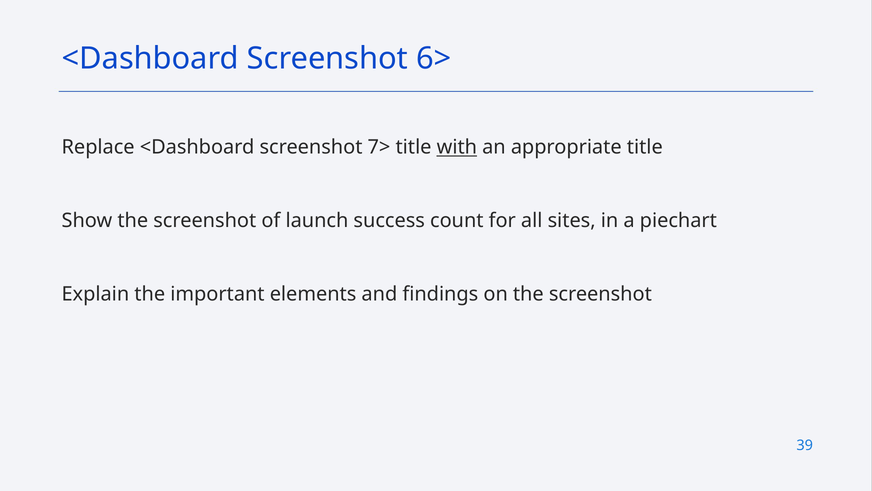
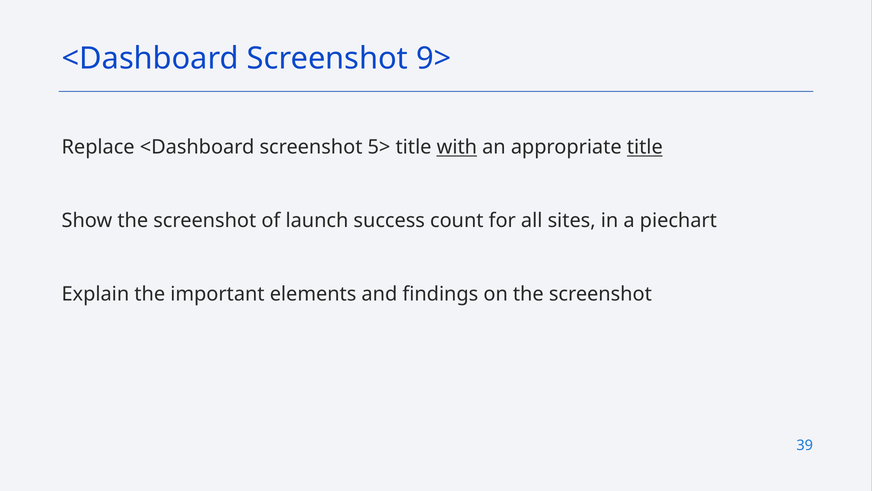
6>: 6> -> 9> (434, 58)
7>: 7> -> 5> (379, 147)
title underline: none -> present (645, 147)
